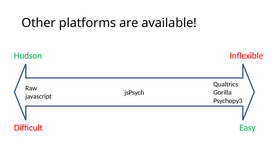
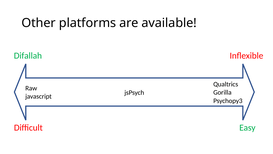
Hudson: Hudson -> Difallah (28, 56)
